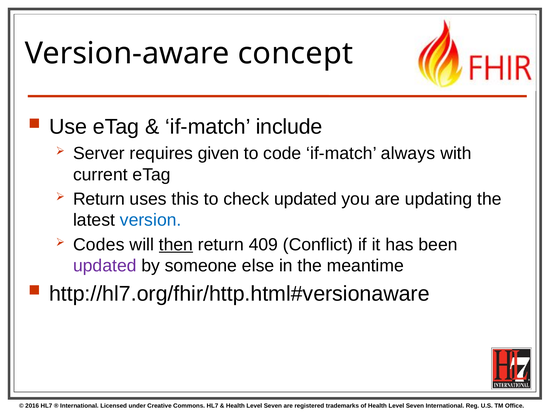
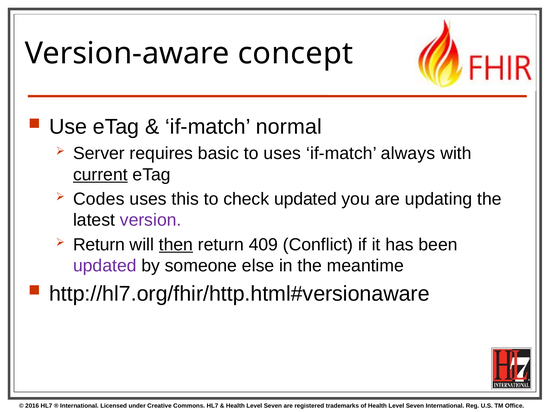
include: include -> normal (289, 127)
given: given -> basic (218, 154)
to code: code -> uses (282, 154)
current underline: none -> present (100, 175)
Return: Return -> Codes (99, 199)
version colour: blue -> purple (151, 220)
Codes: Codes -> Return (99, 245)
